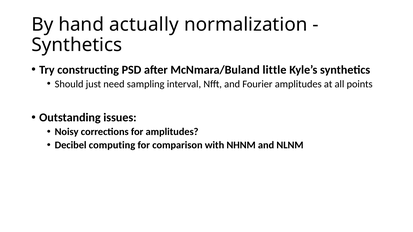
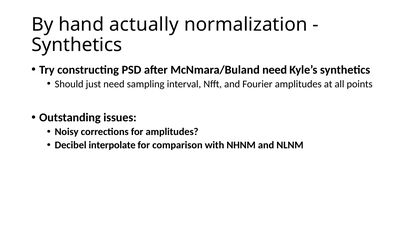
McNmara/Buland little: little -> need (275, 70)
computing: computing -> interpolate (112, 145)
